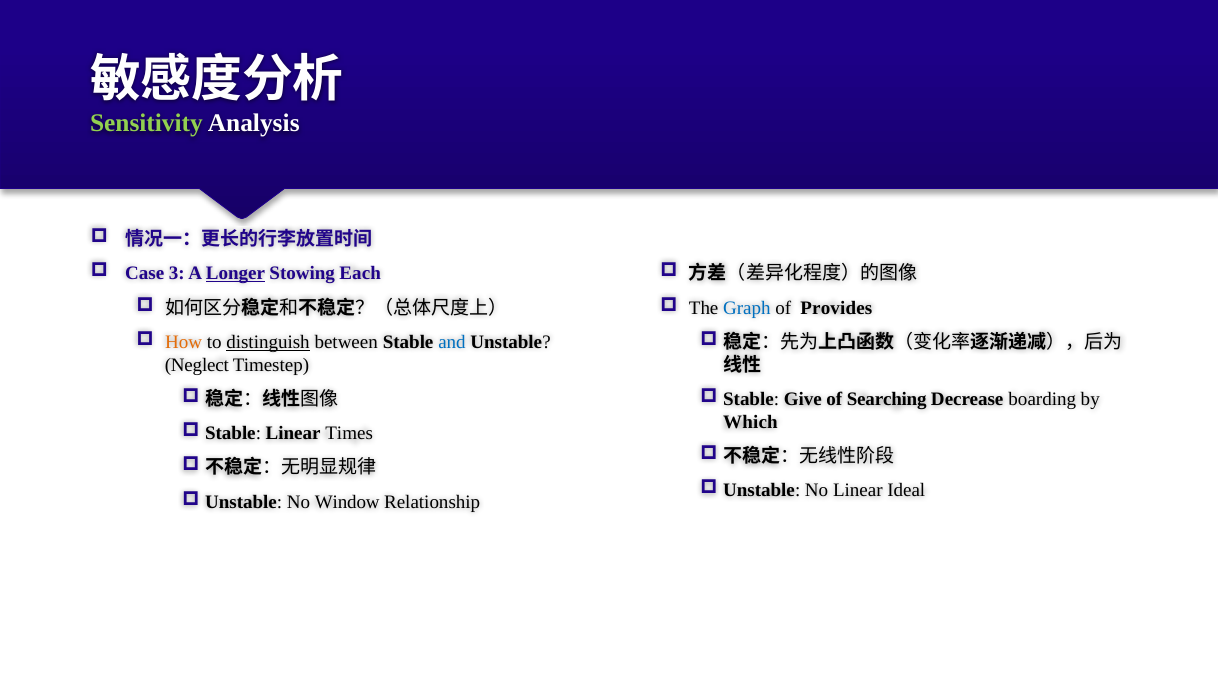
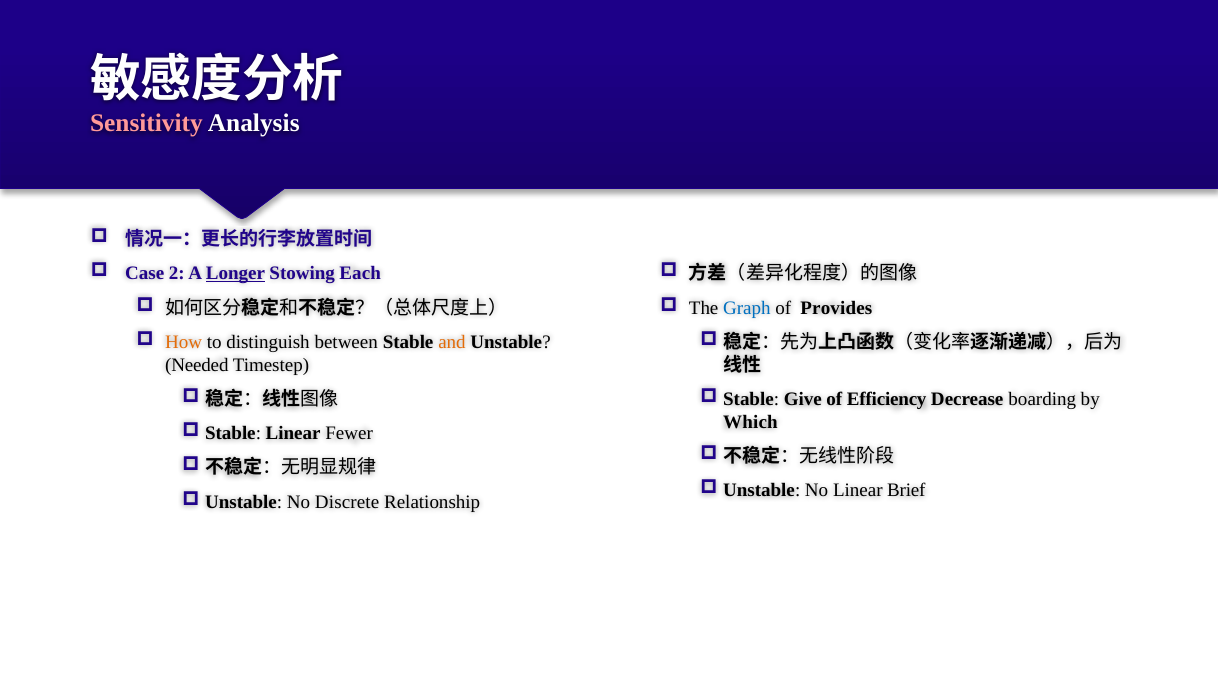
Sensitivity colour: light green -> pink (146, 124)
3: 3 -> 2 (177, 274)
distinguish underline: present -> none (268, 342)
and colour: blue -> orange (452, 342)
Neglect: Neglect -> Needed (197, 365)
Searching: Searching -> Efficiency (887, 399)
Times: Times -> Fewer (349, 434)
Ideal: Ideal -> Brief (906, 491)
Window: Window -> Discrete (347, 502)
